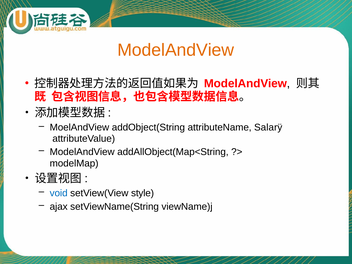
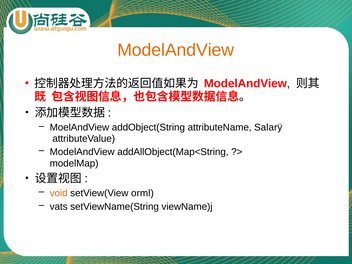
void colour: blue -> orange (59, 193)
style: style -> orml (142, 193)
ajax: ajax -> vats (59, 207)
